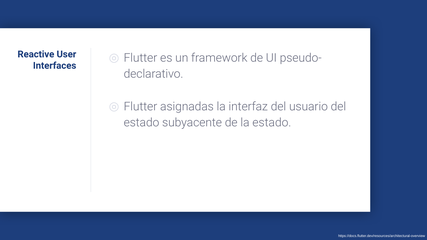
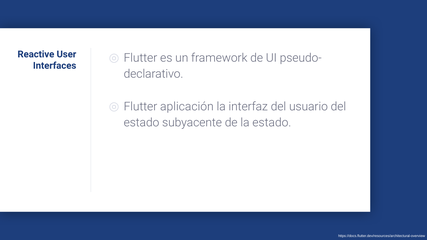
asignadas: asignadas -> aplicación (187, 107)
